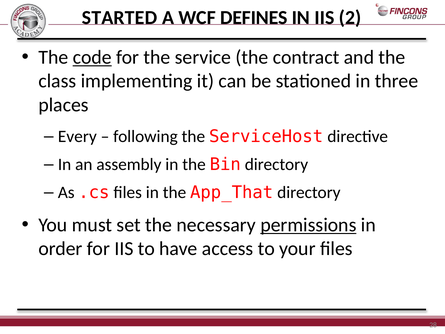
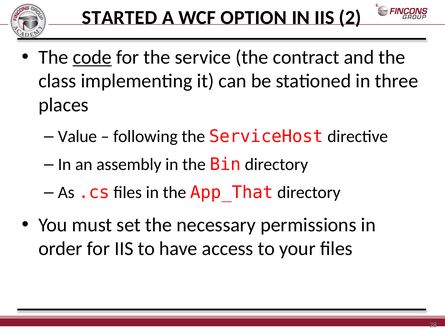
DEFINES: DEFINES -> OPTION (254, 18)
Every: Every -> Value (77, 137)
permissions underline: present -> none (308, 225)
